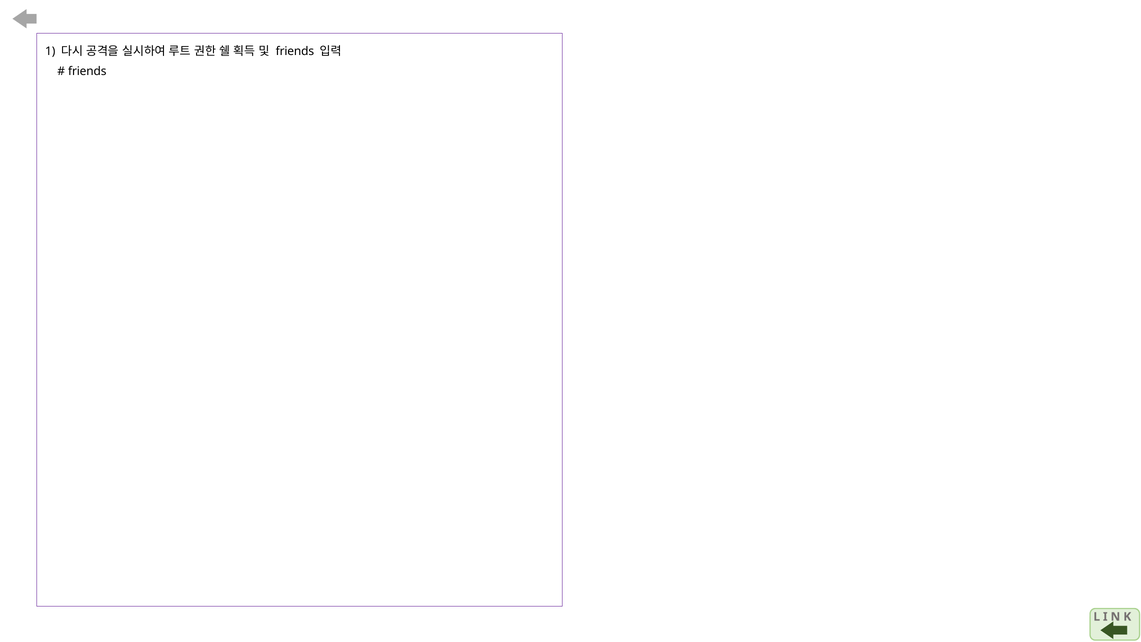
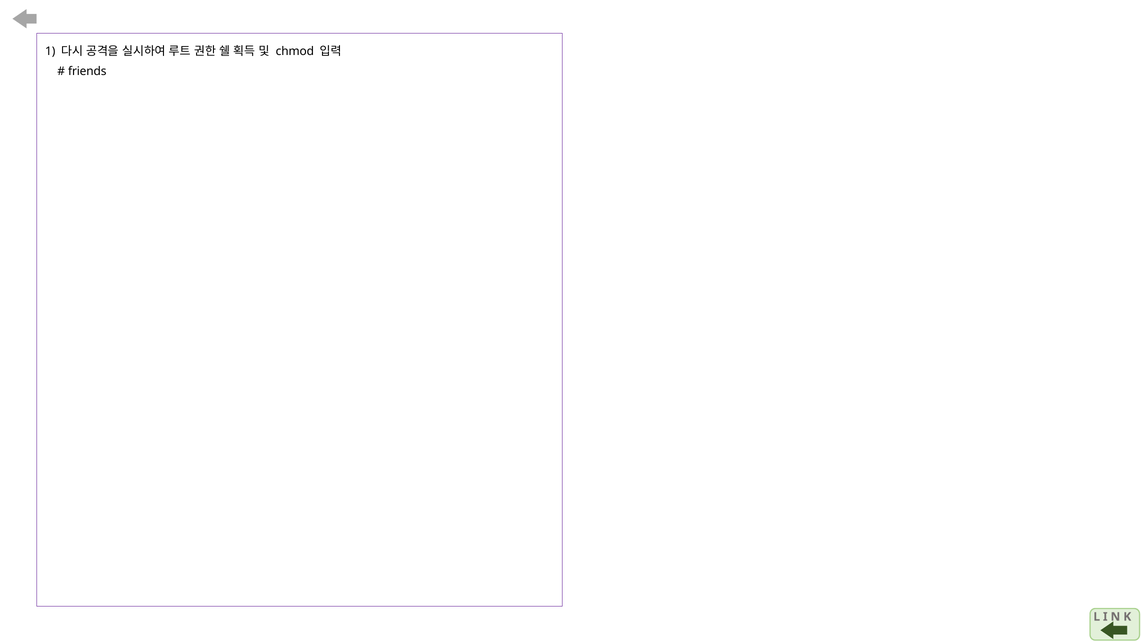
friends: friends -> chmod (295, 51)
